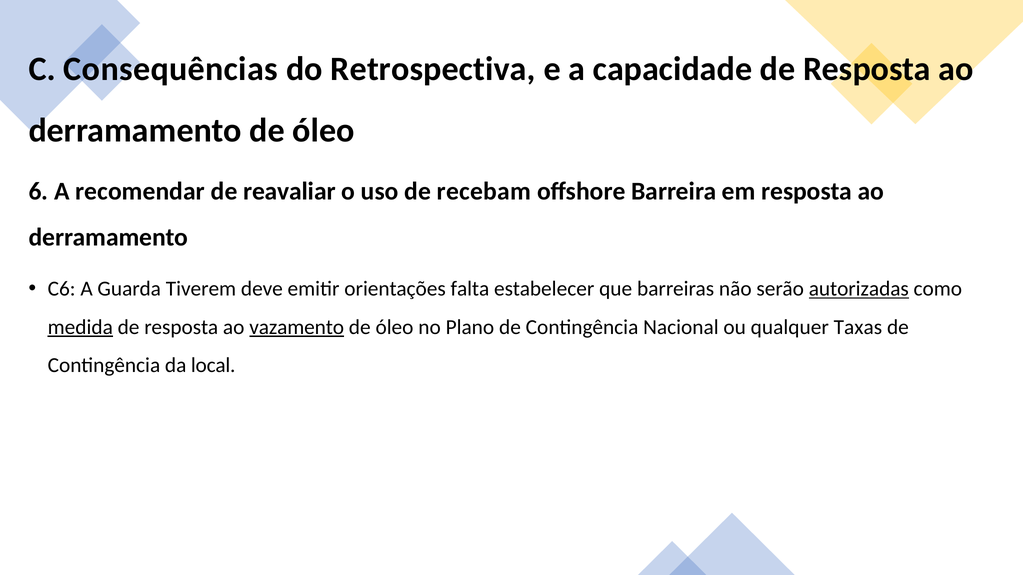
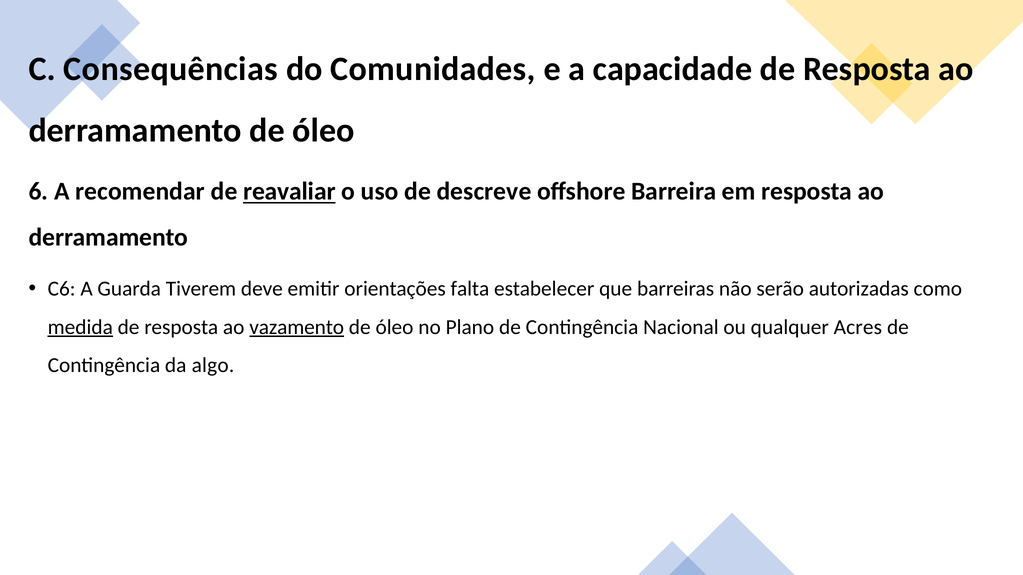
Retrospectiva: Retrospectiva -> Comunidades (433, 69)
reavaliar underline: none -> present (289, 192)
recebam: recebam -> descreve (484, 192)
autorizadas underline: present -> none (859, 289)
Taxas: Taxas -> Acres (858, 327)
local: local -> algo (213, 366)
